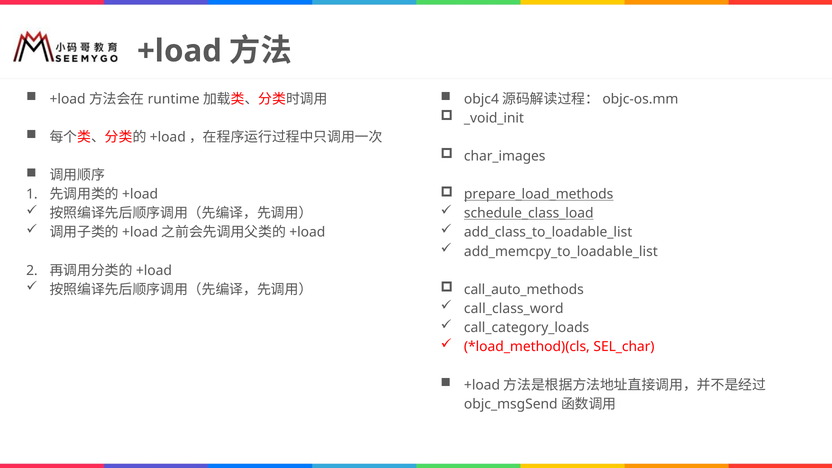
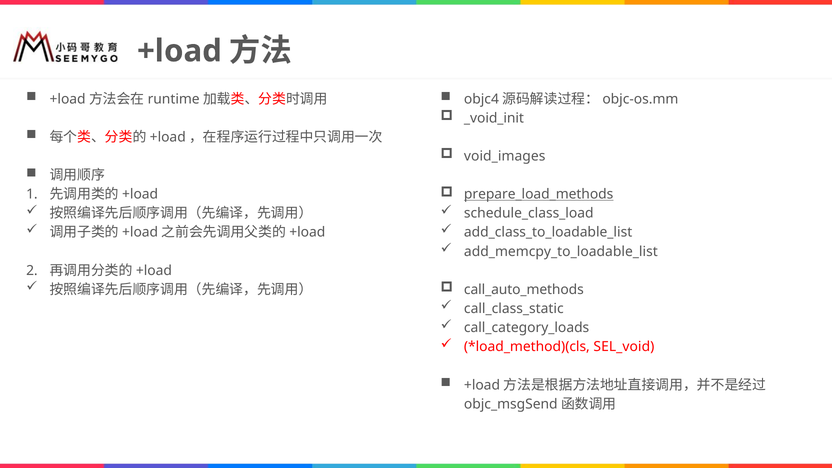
char_images: char_images -> void_images (505, 156)
schedule_class_load underline: present -> none (529, 213)
call_class_word: call_class_word -> call_class_static (514, 309)
SEL_char: SEL_char -> SEL_void (624, 347)
